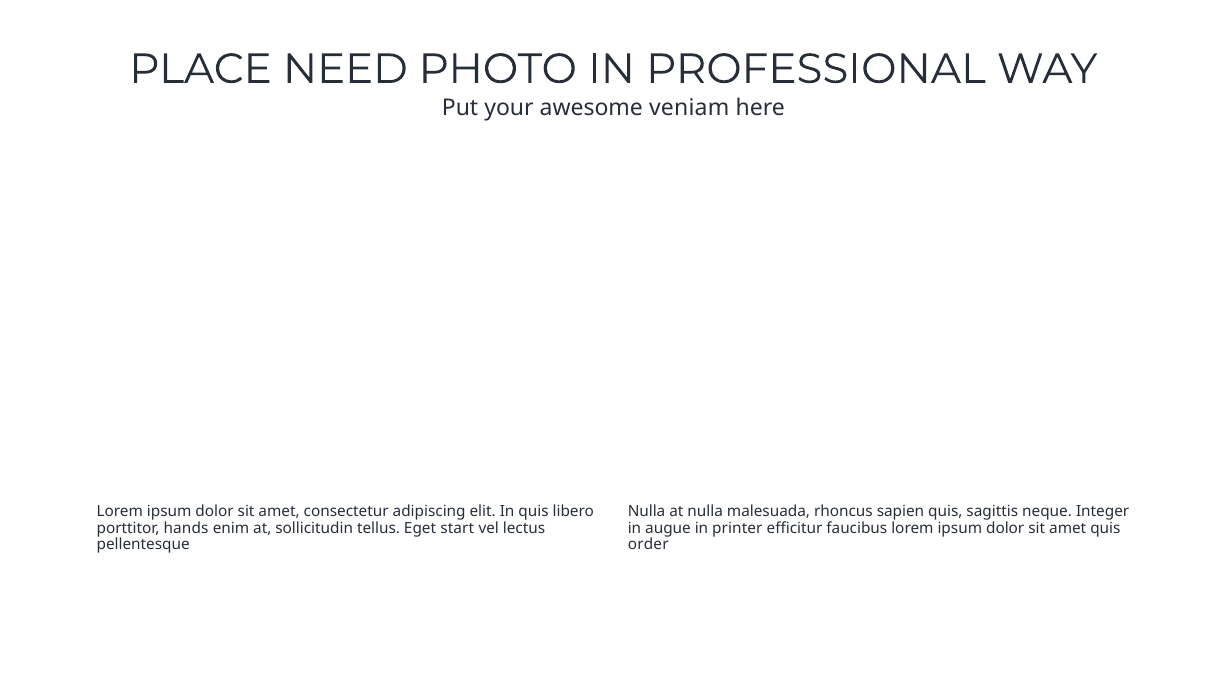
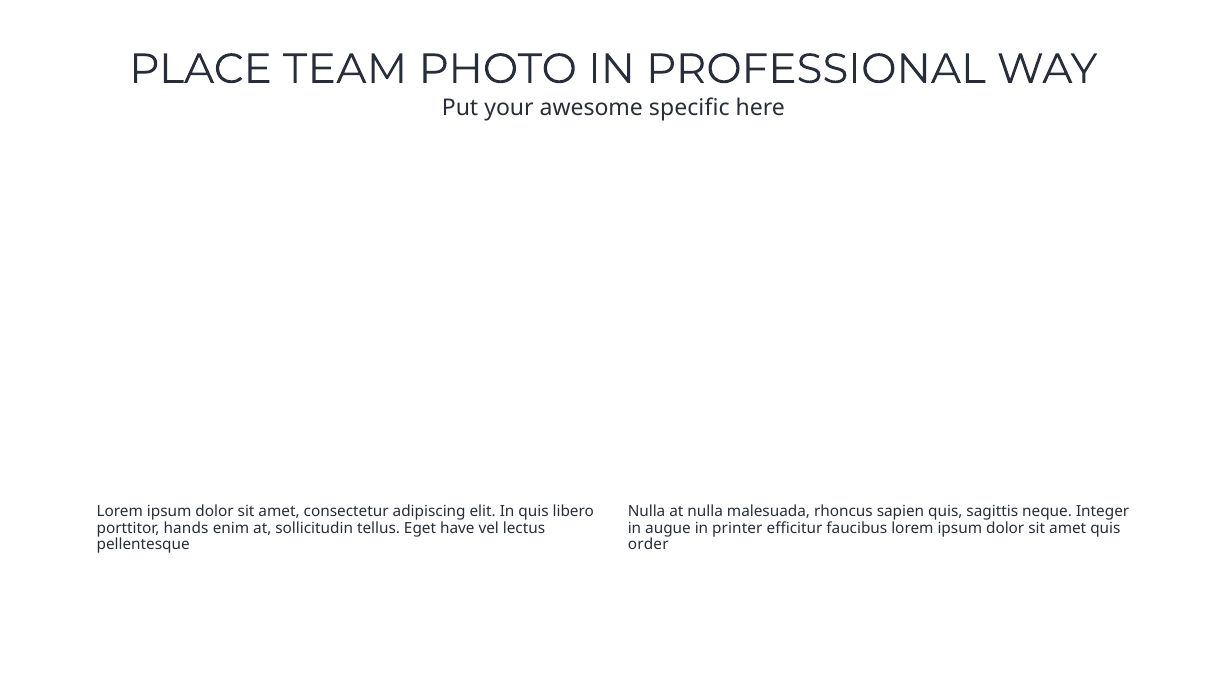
NEED: NEED -> TEAM (345, 69)
veniam: veniam -> specific (689, 108)
start: start -> have (457, 528)
